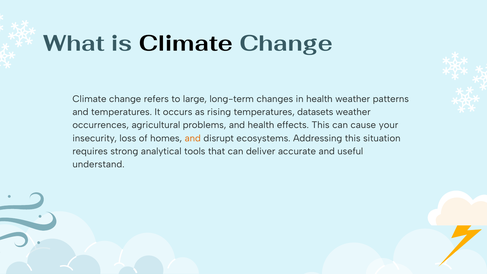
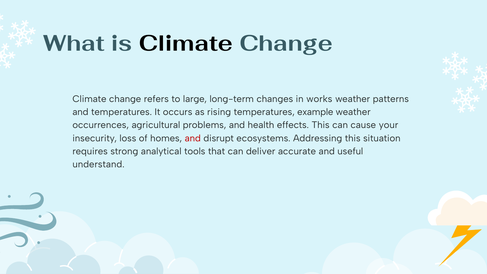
in health: health -> works (319, 99)
datasets: datasets -> example (315, 112)
and colour: orange -> red (193, 138)
